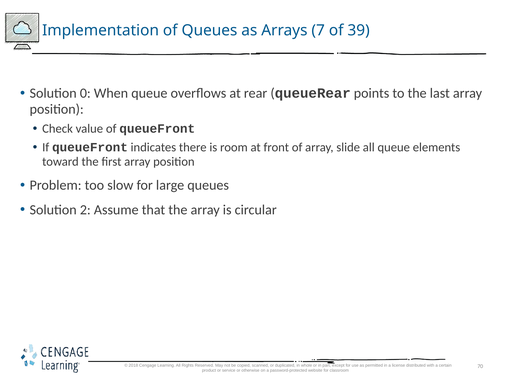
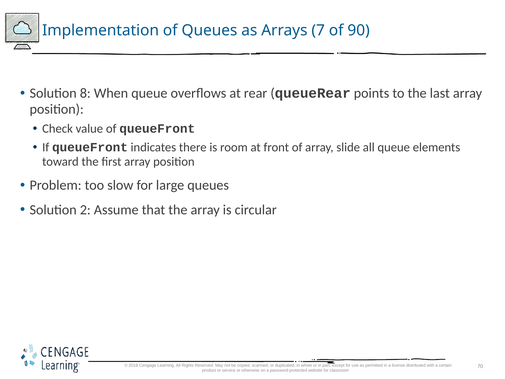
39: 39 -> 90 (359, 30)
0: 0 -> 8 (85, 93)
